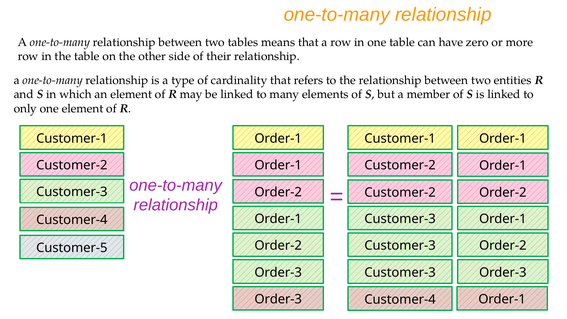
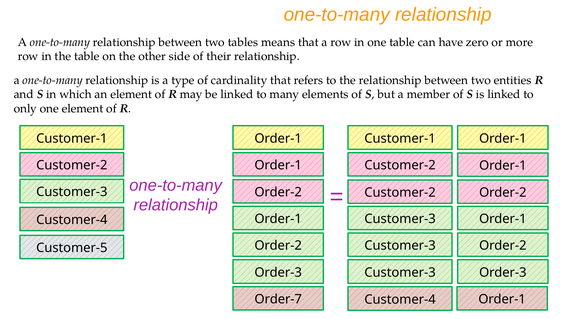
Order-3: Order-3 -> Order-7 (278, 299)
